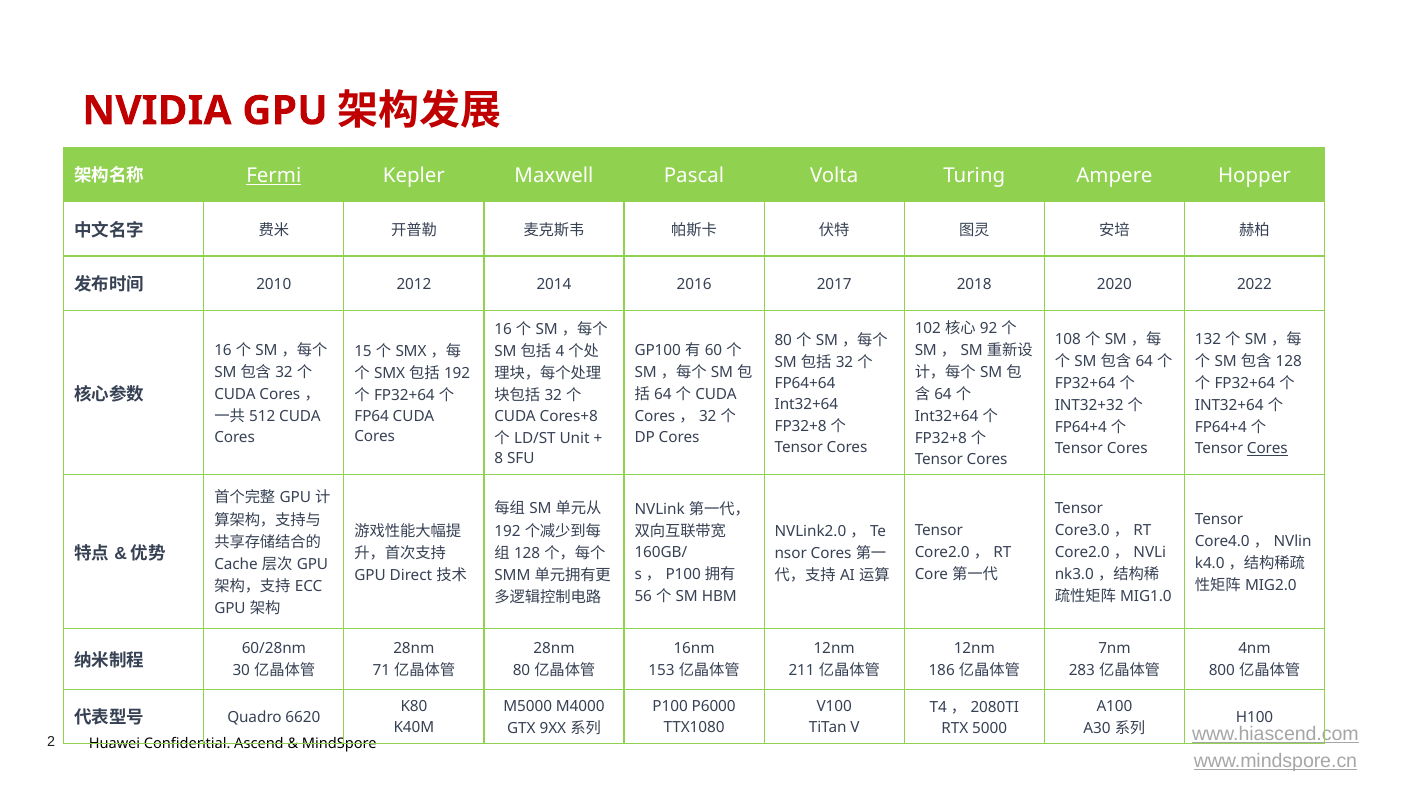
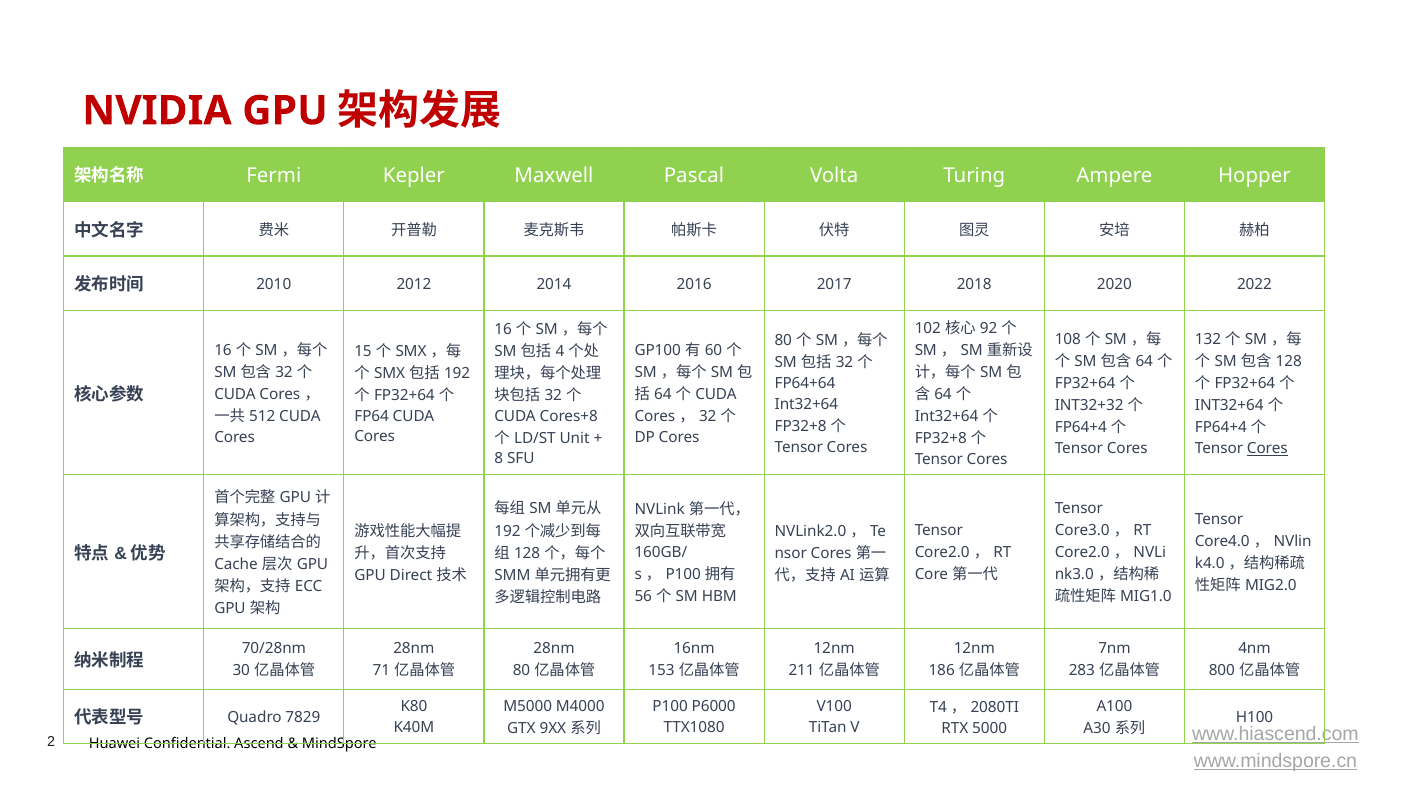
Fermi underline: present -> none (274, 176)
60/28nm: 60/28nm -> 70/28nm (274, 649)
6620: 6620 -> 7829 (303, 717)
